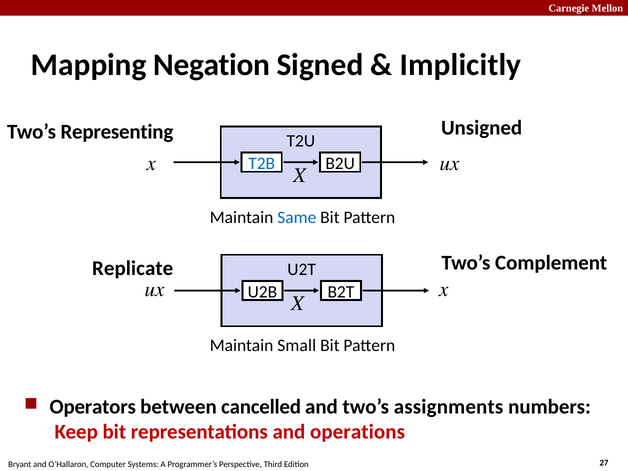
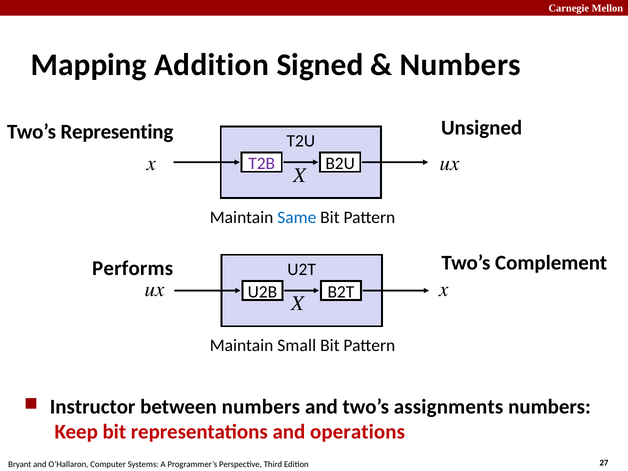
Negation: Negation -> Addition (211, 65)
Implicitly: Implicitly -> Numbers (460, 65)
T2B colour: blue -> purple (262, 163)
Replicate: Replicate -> Performs (133, 268)
Operators: Operators -> Instructor (93, 407)
between cancelled: cancelled -> numbers (261, 407)
